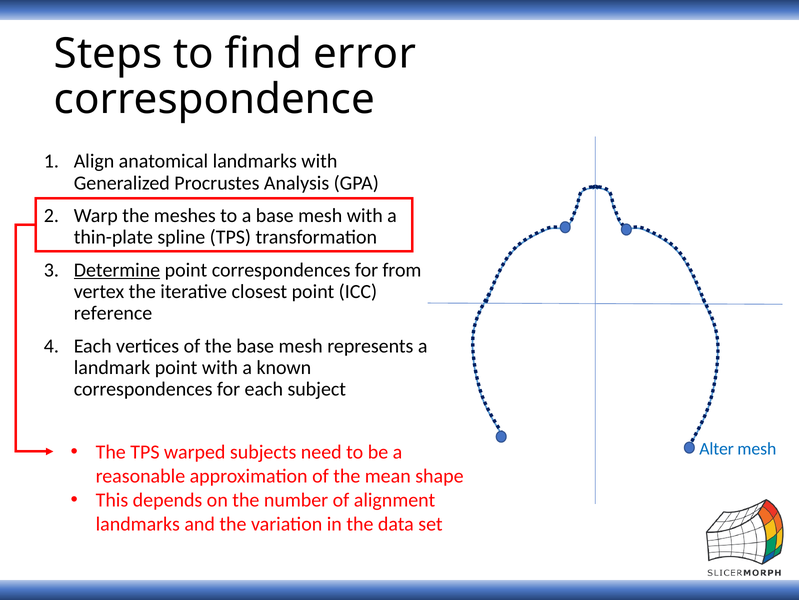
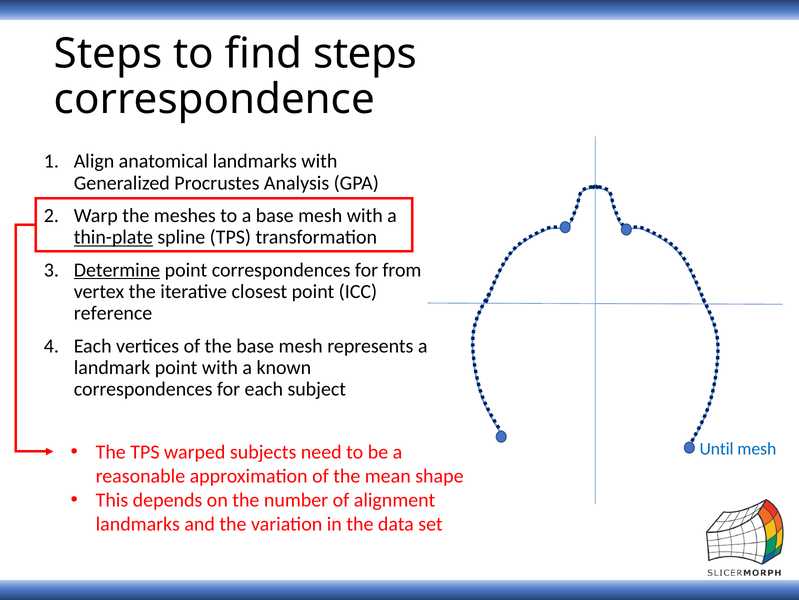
find error: error -> steps (365, 54)
thin-plate underline: none -> present (113, 237)
Alter: Alter -> Until (717, 448)
